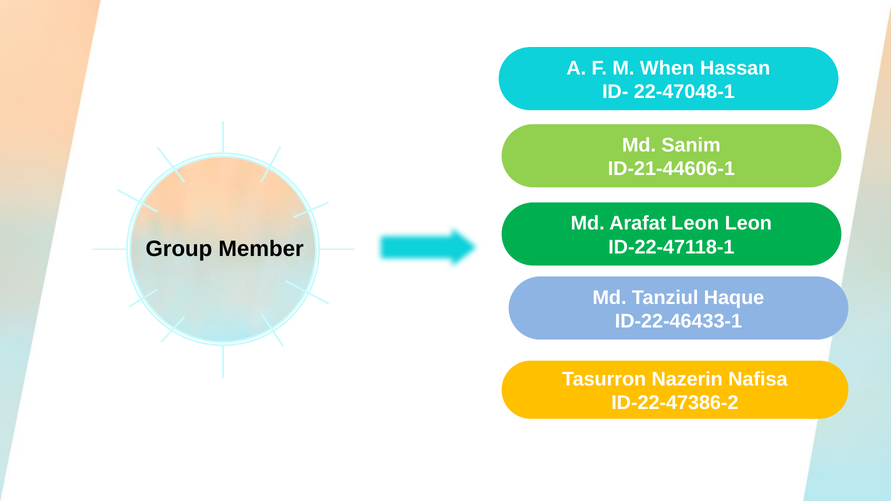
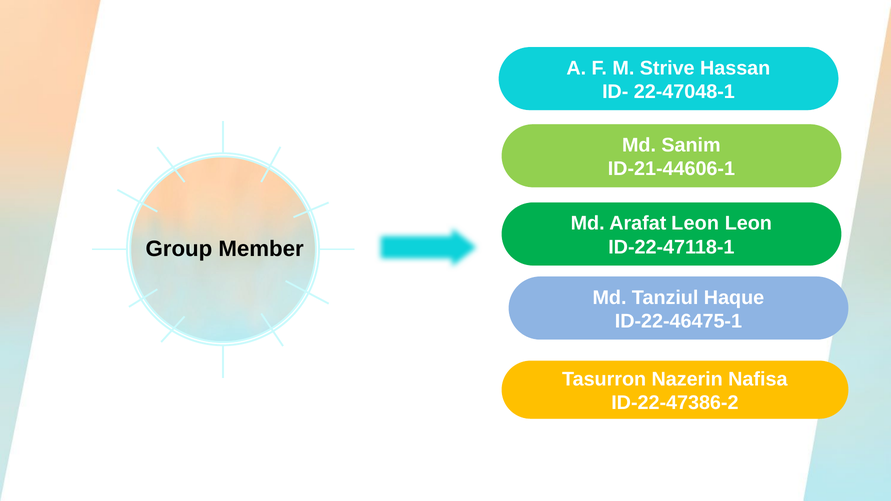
When: When -> Strive (667, 68)
ID-22-46433-1: ID-22-46433-1 -> ID-22-46475-1 (678, 321)
